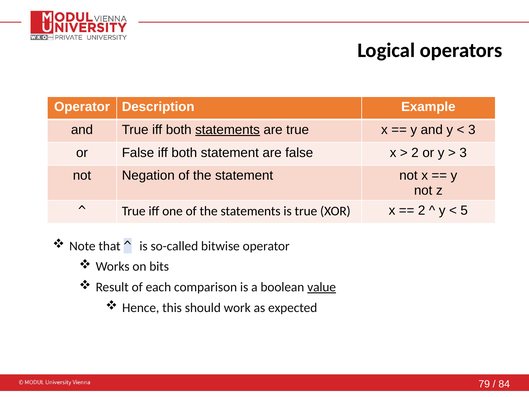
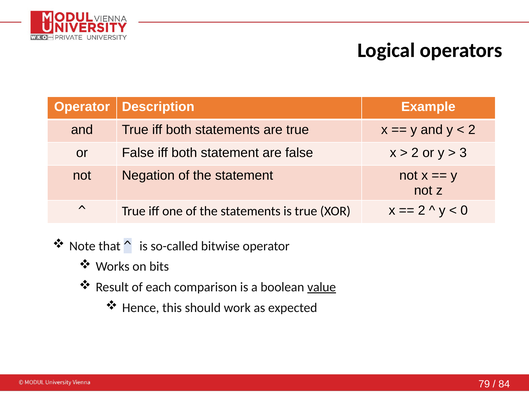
statements underline: present -> none (228, 130)
3: 3 -> 2 (472, 130)
5: 5 -> 0 (464, 210)
